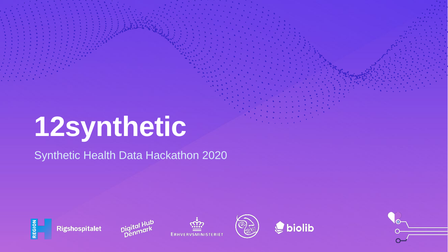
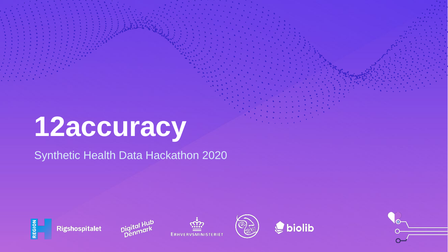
12synthetic: 12synthetic -> 12accuracy (110, 127)
